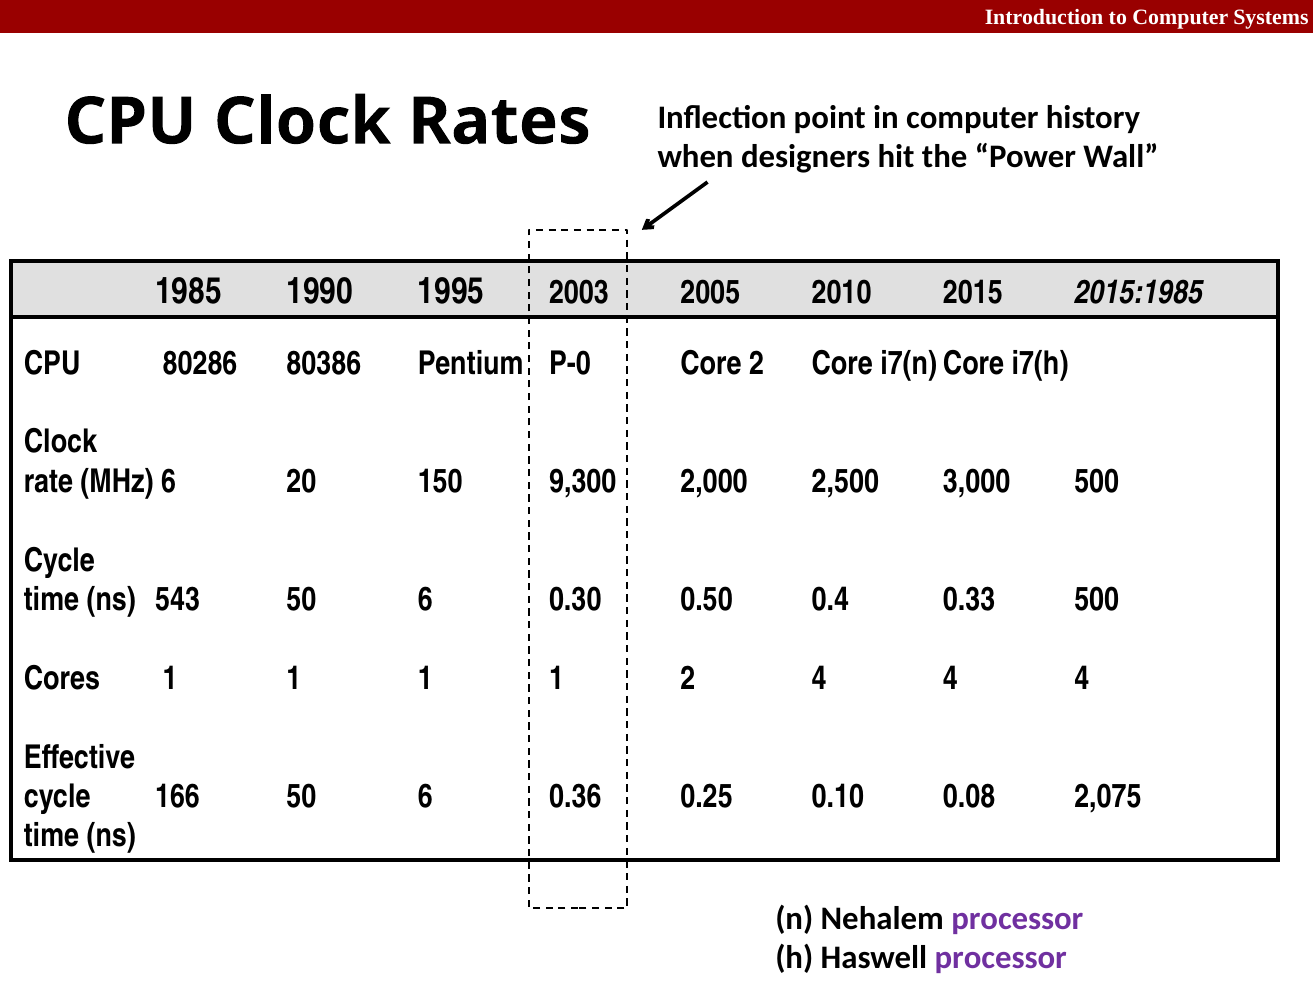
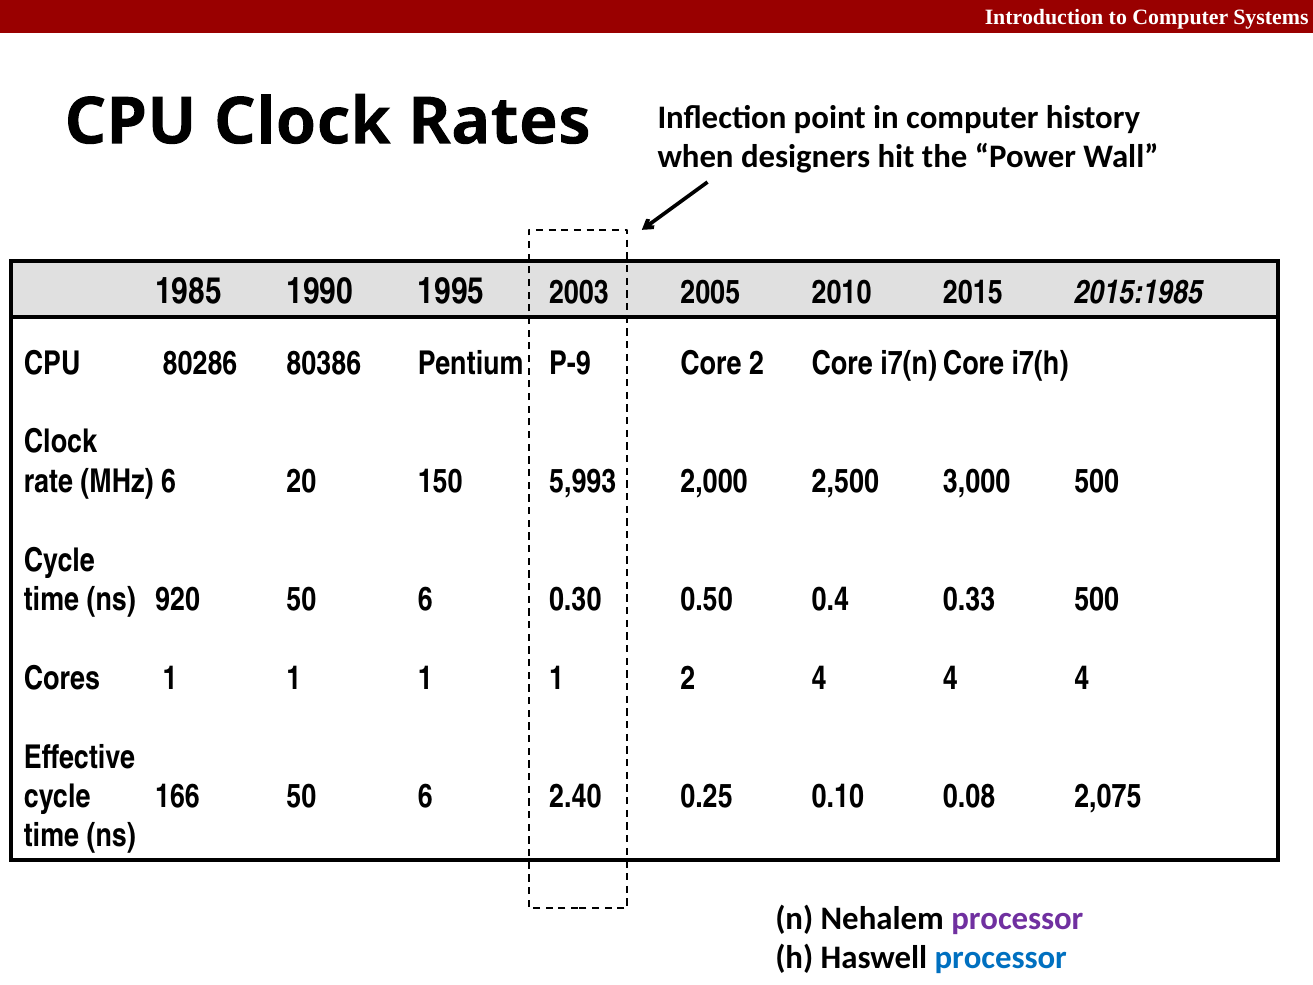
P-0: P-0 -> P-9 (570, 363)
9,300: 9,300 -> 5,993 (583, 481)
543: 543 -> 920 (178, 600)
0.36: 0.36 -> 2.40 (575, 797)
processor colour: purple -> blue (1001, 958)
